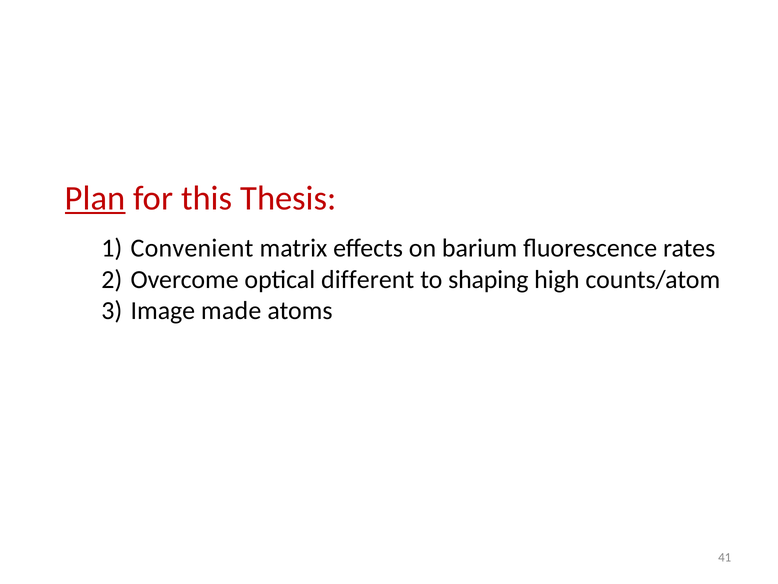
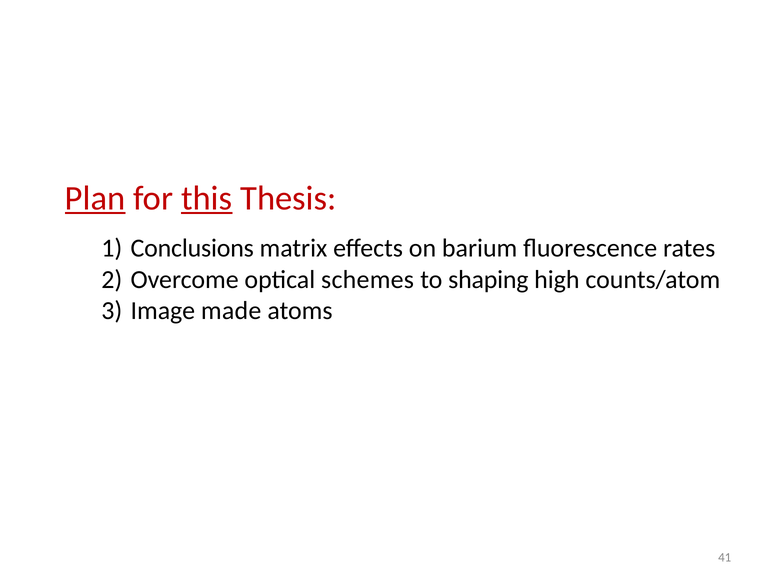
this underline: none -> present (207, 198)
Convenient: Convenient -> Conclusions (192, 248)
different: different -> schemes (368, 279)
